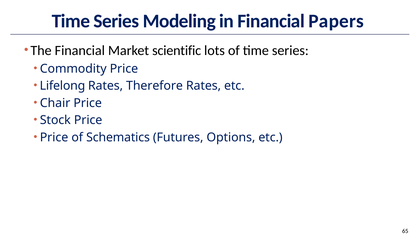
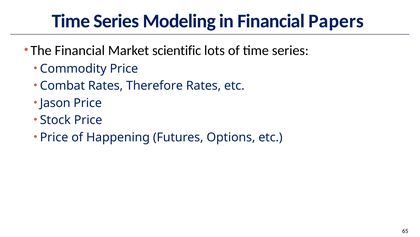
Lifelong: Lifelong -> Combat (62, 86)
Chair: Chair -> Jason (55, 103)
Schematics: Schematics -> Happening (118, 137)
